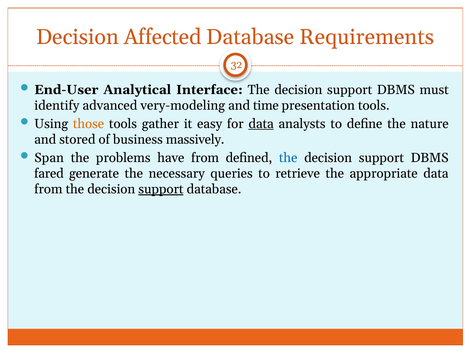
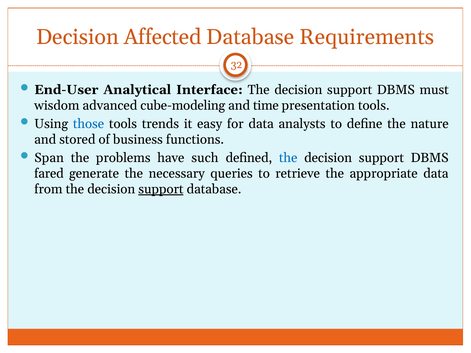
identify: identify -> wisdom (57, 105)
very-modeling: very-modeling -> cube-modeling (183, 105)
those colour: orange -> blue (89, 124)
gather: gather -> trends (160, 124)
data underline: present -> none (261, 124)
massively: massively -> functions (195, 140)
have from: from -> such (205, 158)
